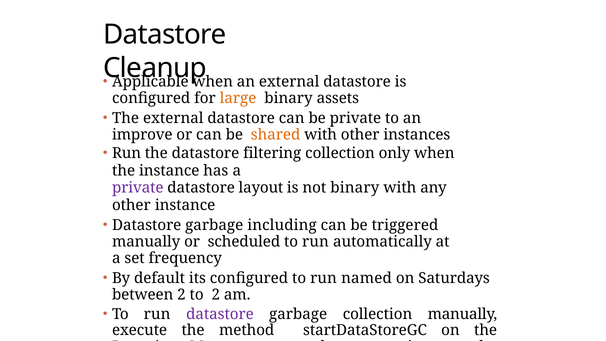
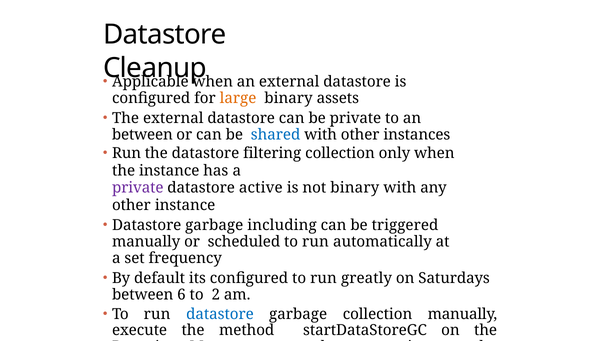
improve: improve -> between (142, 134)
shared colour: orange -> blue (276, 134)
layout: layout -> active (261, 188)
named: named -> greatly (367, 278)
between 2: 2 -> 6 (181, 294)
datastore colour: purple -> blue (220, 314)
